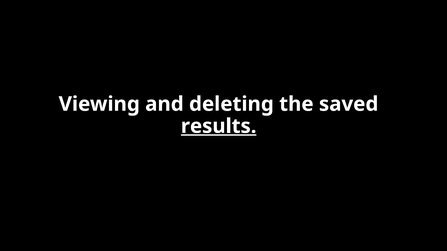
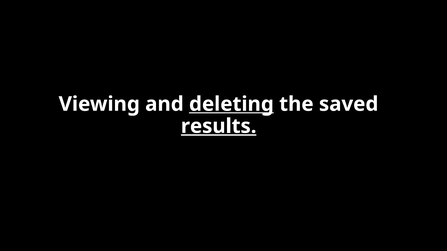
deleting underline: none -> present (231, 104)
